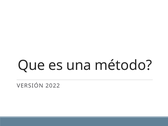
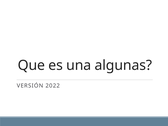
método: método -> algunas (123, 65)
